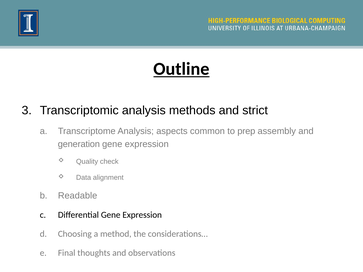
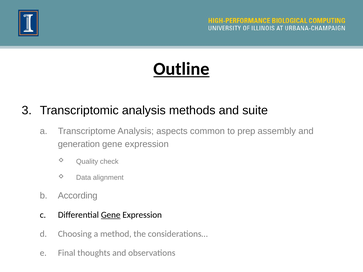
strict: strict -> suite (255, 111)
Readable: Readable -> According (78, 196)
Gene underline: none -> present (111, 215)
